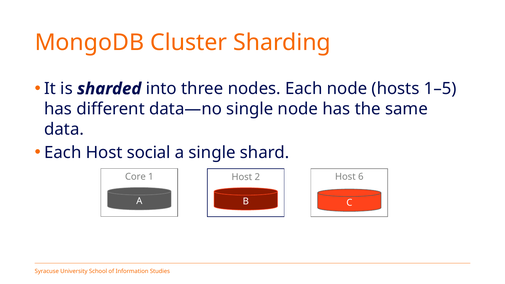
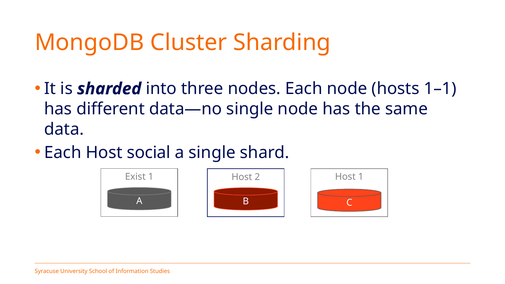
1–5: 1–5 -> 1–1 (440, 89)
Core: Core -> Exist (135, 177)
Host 6: 6 -> 1 (361, 177)
